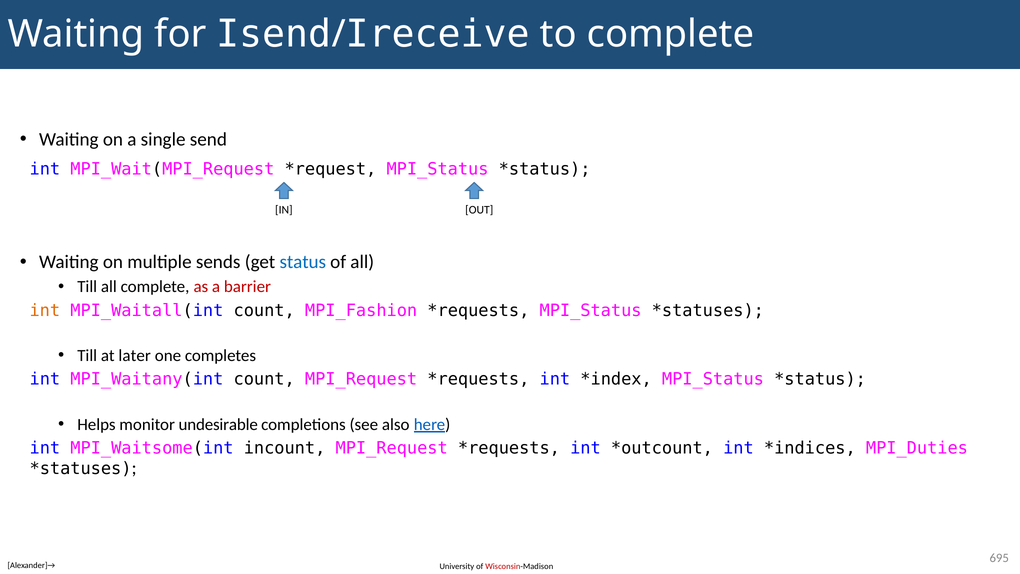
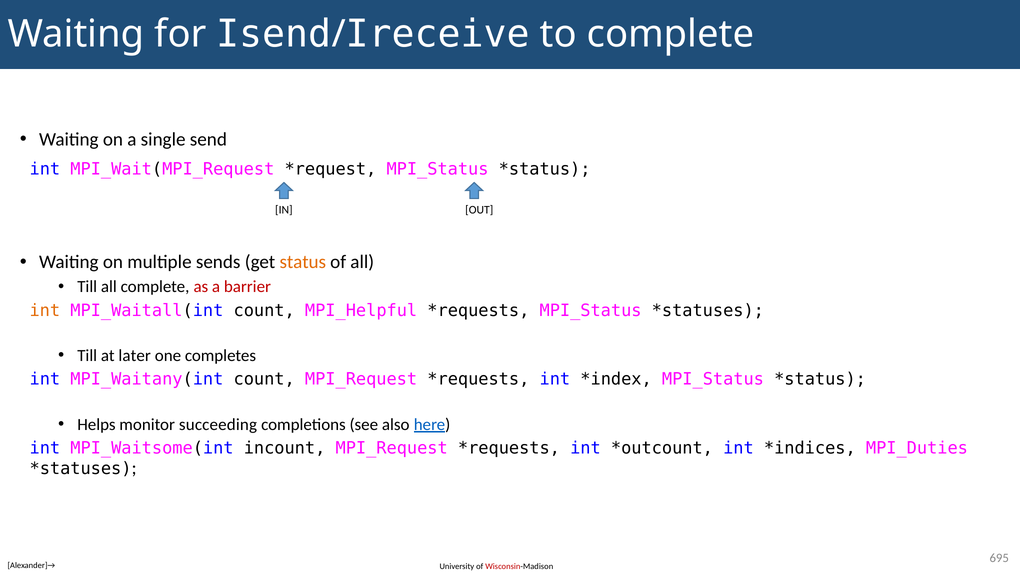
status colour: blue -> orange (303, 262)
MPI_Fashion: MPI_Fashion -> MPI_Helpful (361, 310)
undesirable: undesirable -> succeeding (218, 424)
